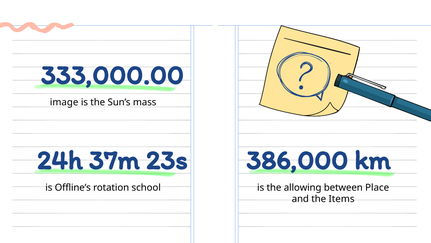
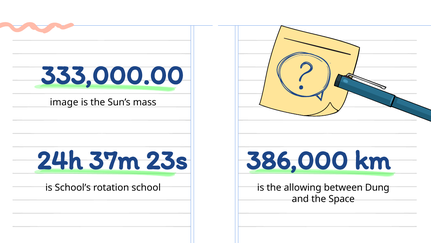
Offline’s: Offline’s -> School’s (73, 187)
Place: Place -> Dung (377, 187)
Items: Items -> Space (342, 199)
